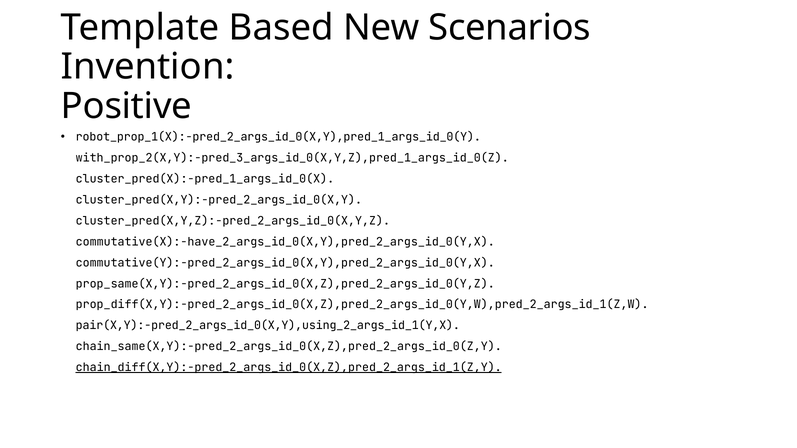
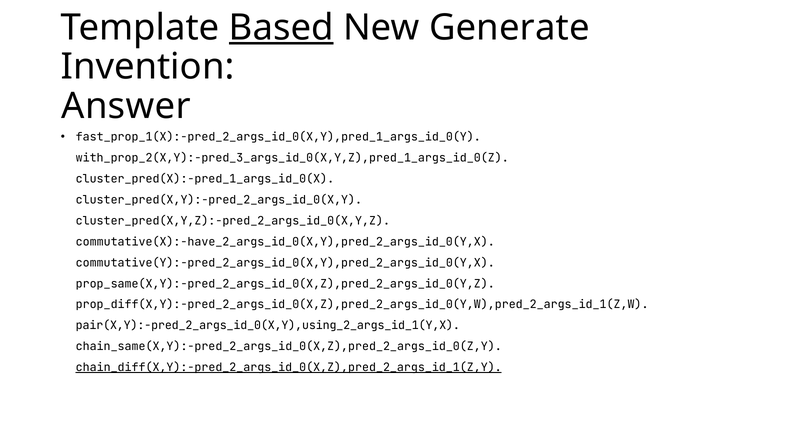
Based underline: none -> present (281, 28)
Scenarios: Scenarios -> Generate (509, 28)
Positive: Positive -> Answer (126, 106)
robot_prop_1(X):-pred_2_args_id_0(X,Y),pred_1_args_id_0(Y: robot_prop_1(X):-pred_2_args_id_0(X,Y),pred_1_args_id_0(Y -> fast_prop_1(X):-pred_2_args_id_0(X,Y),pred_1_args_id_0(Y (278, 137)
